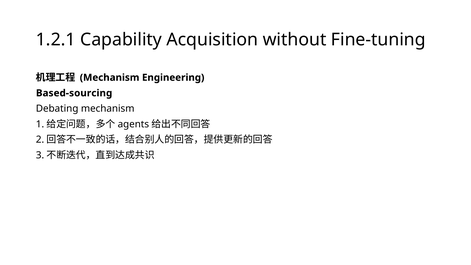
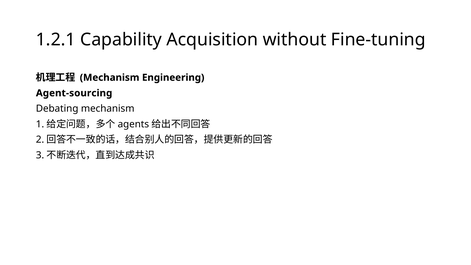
Based-sourcing: Based-sourcing -> Agent-sourcing (74, 93)
